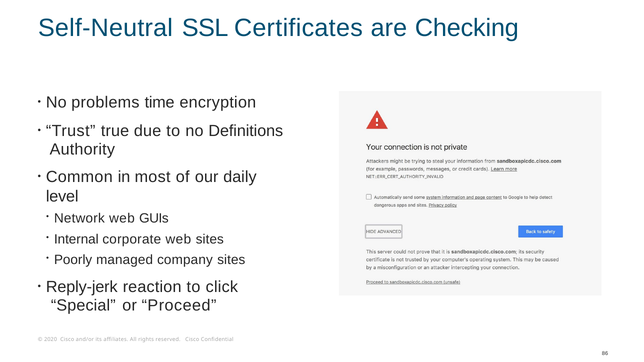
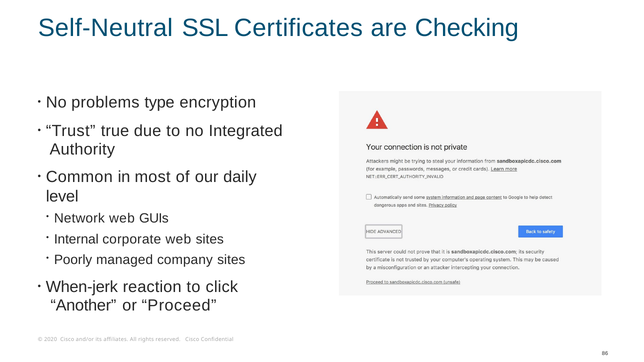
time: time -> type (160, 103)
Definitions: Definitions -> Integrated (246, 131)
Reply-jerk: Reply-jerk -> When-jerk (82, 287)
Special: Special -> Another (83, 306)
